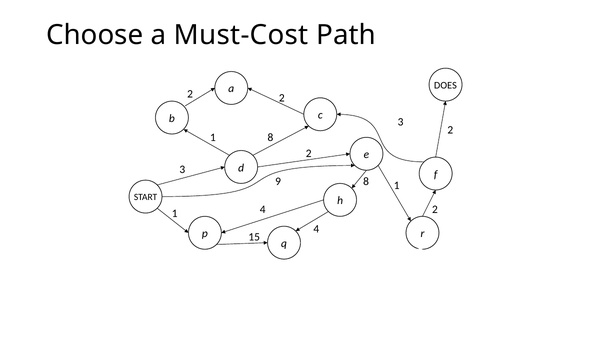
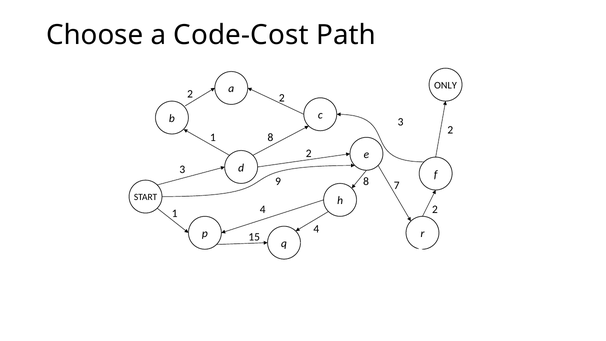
Must-Cost: Must-Cost -> Code-Cost (241, 35)
DOES: DOES -> ONLY (445, 85)
9 1: 1 -> 7 (397, 185)
